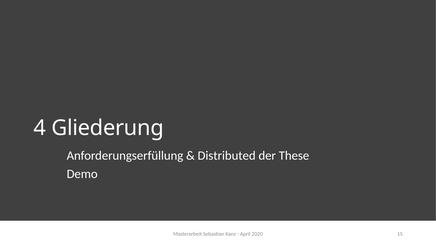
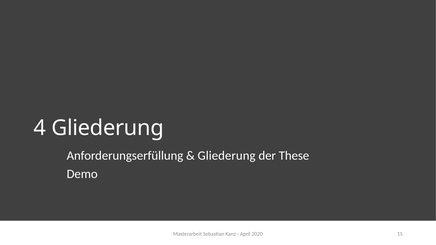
Distributed: Distributed -> Gliederung (227, 156)
